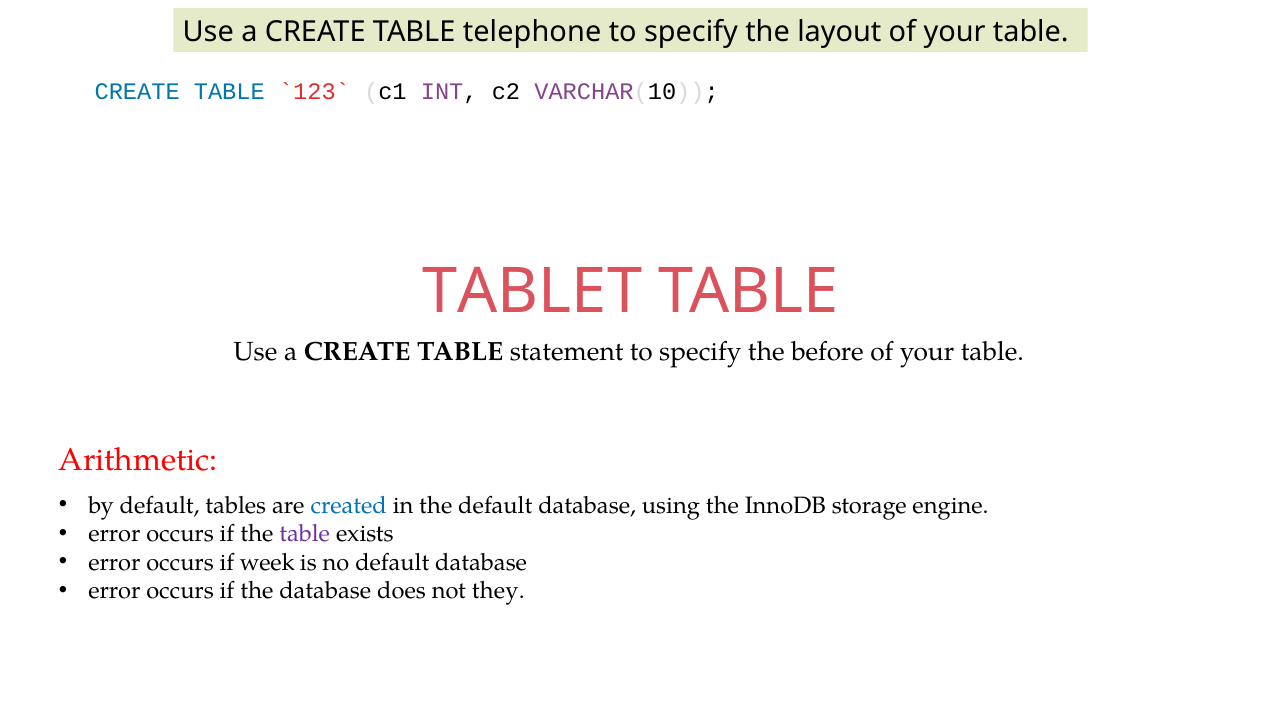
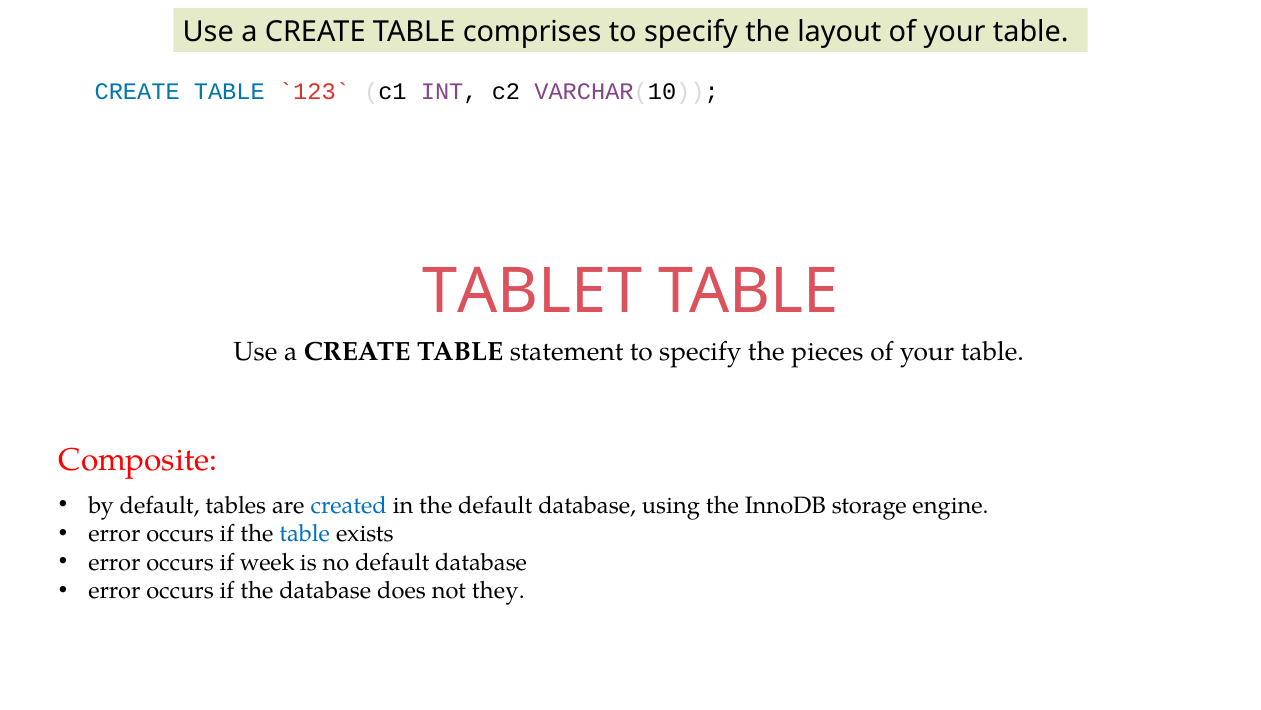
telephone: telephone -> comprises (532, 32)
before: before -> pieces (827, 351)
Arithmetic: Arithmetic -> Composite (138, 460)
table colour: purple -> blue (305, 533)
